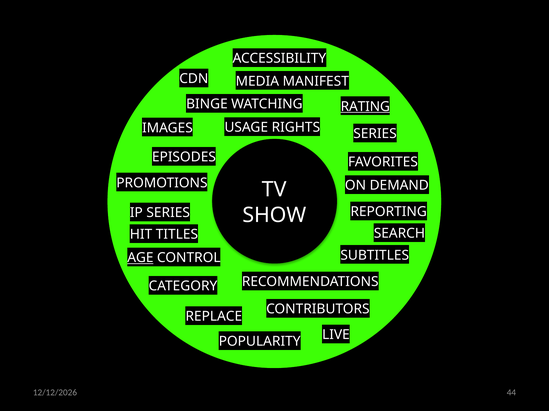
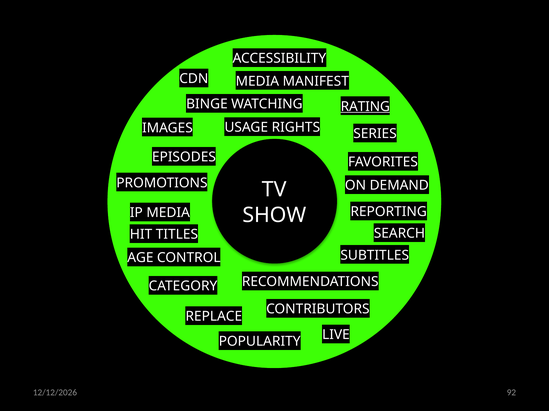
IP SERIES: SERIES -> MEDIA (168, 213)
AGE underline: present -> none (140, 258)
44: 44 -> 92 (511, 393)
